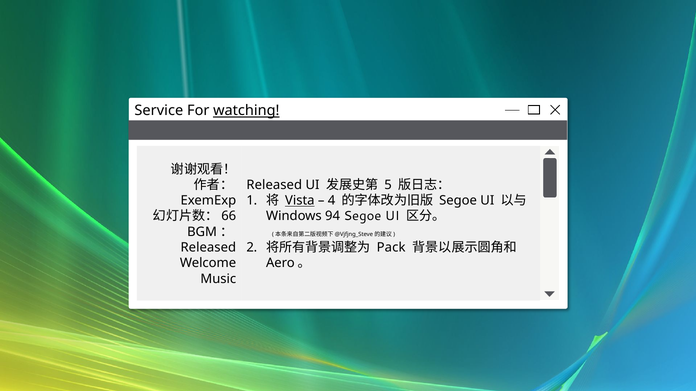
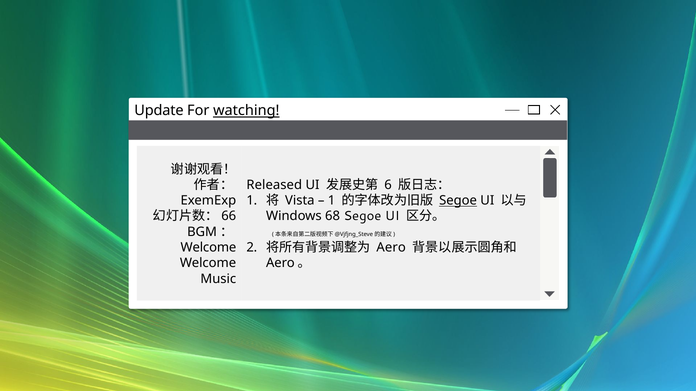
Service: Service -> Update (159, 111)
5: 5 -> 6 (388, 185)
Vista underline: present -> none (300, 201)
4: 4 -> 1 (332, 201)
Segoe underline: none -> present (458, 201)
94: 94 -> 68 (333, 216)
Released: Released -> Welcome (208, 248)
Pack: Pack -> Aero (391, 248)
